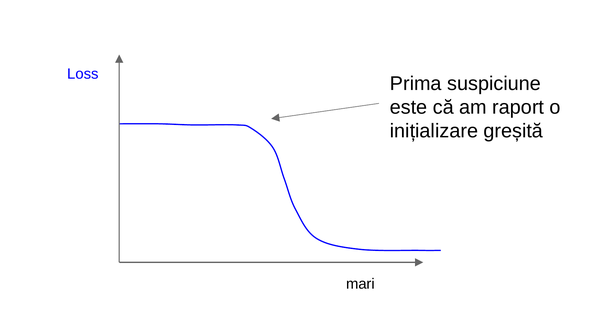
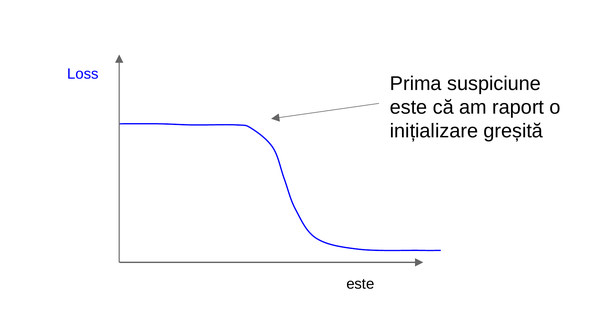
mari: mari -> este (360, 284)
